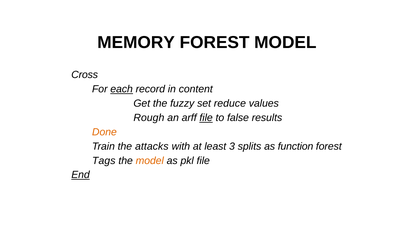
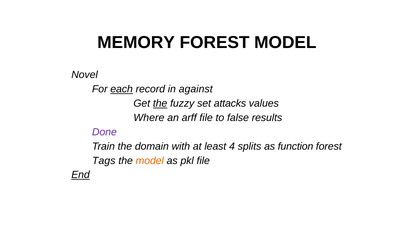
Cross: Cross -> Novel (85, 75)
content: content -> against (196, 89)
the underline: none -> present (160, 103)
reduce: reduce -> attacks (230, 103)
Rough: Rough -> Where (149, 118)
file underline: present -> none (206, 118)
Done colour: orange -> purple (104, 132)
attacks: attacks -> domain (152, 146)
3: 3 -> 4 (232, 146)
